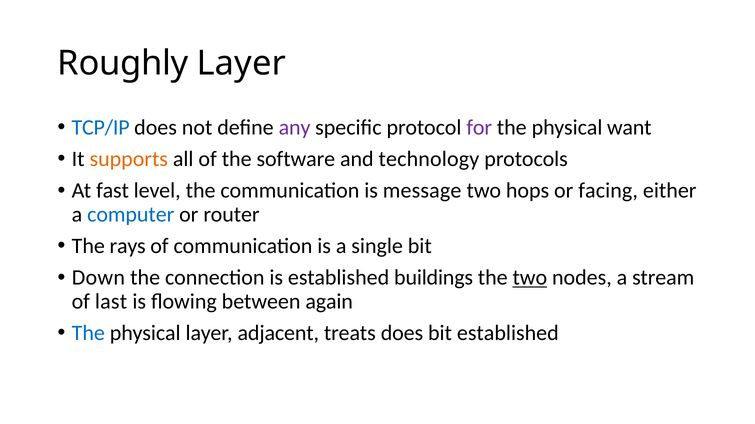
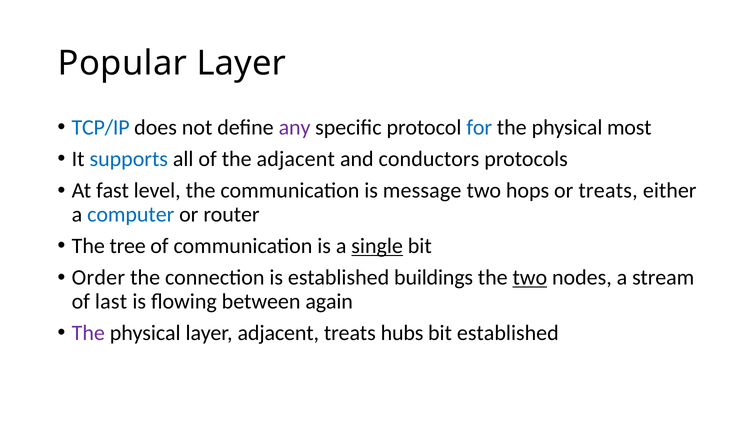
Roughly: Roughly -> Popular (123, 63)
for colour: purple -> blue (479, 128)
want: want -> most (629, 128)
supports colour: orange -> blue (129, 159)
the software: software -> adjacent (296, 159)
technology: technology -> conductors (429, 159)
or facing: facing -> treats (608, 191)
rays: rays -> tree (128, 246)
single underline: none -> present (377, 246)
Down: Down -> Order (98, 278)
The colour: blue -> purple (88, 334)
treats does: does -> hubs (402, 334)
